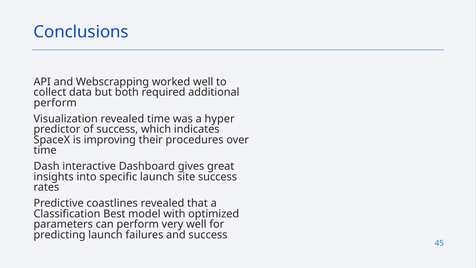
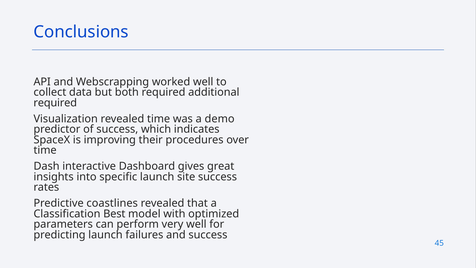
perform: perform -> required (55, 103)
hyper: hyper -> demo (220, 119)
